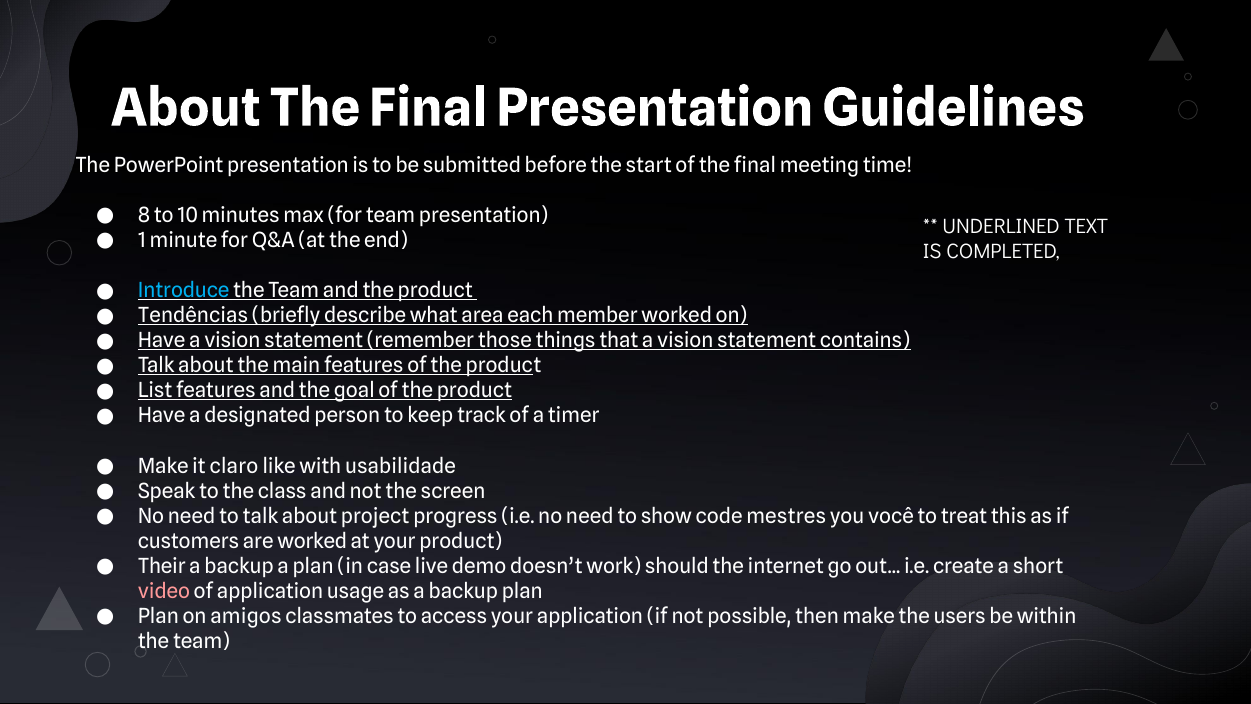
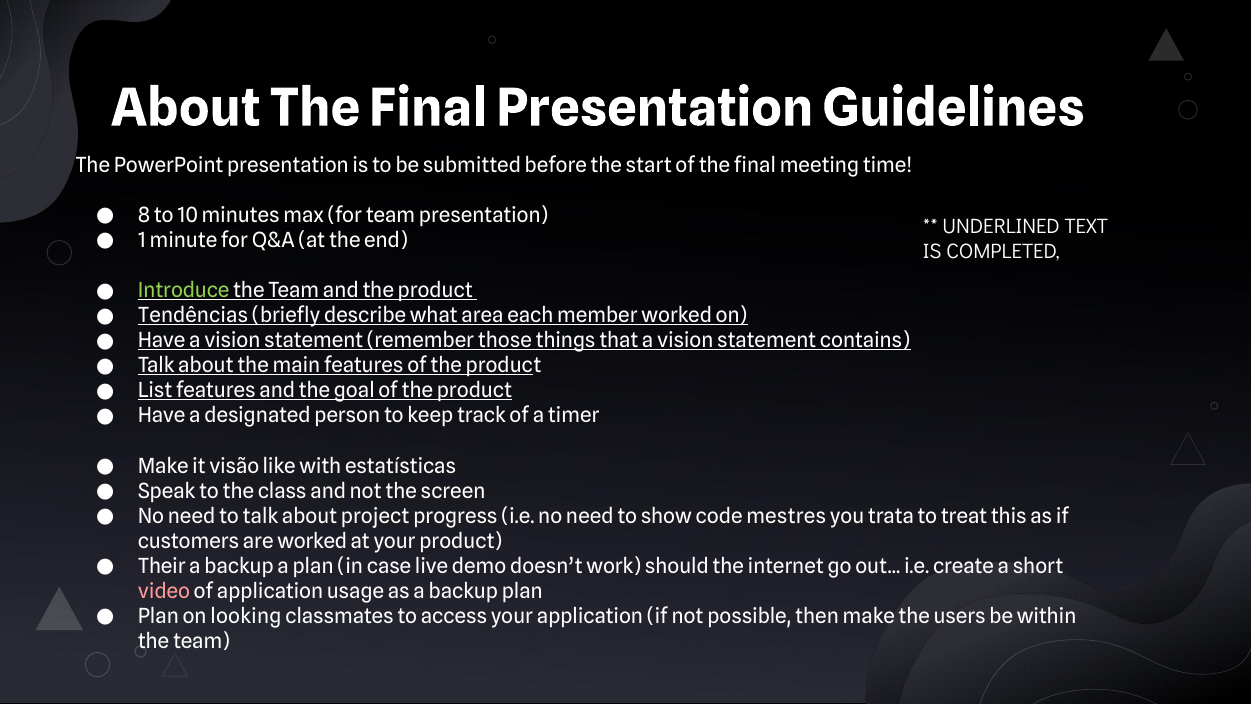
Introduce colour: light blue -> light green (184, 291)
claro: claro -> visão (234, 466)
usabilidade: usabilidade -> estatísticas (401, 466)
você: você -> trata (891, 516)
amigos: amigos -> looking (246, 616)
